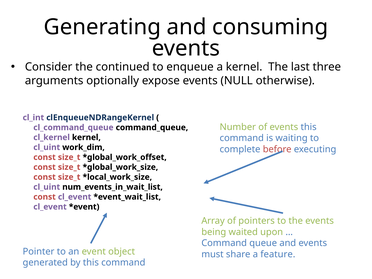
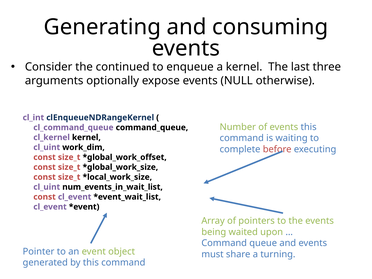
feature: feature -> turning (278, 254)
